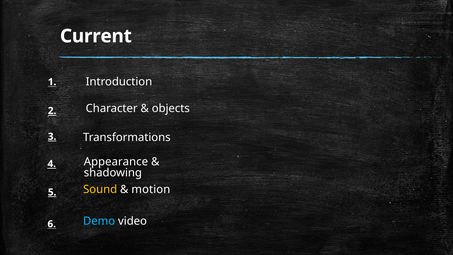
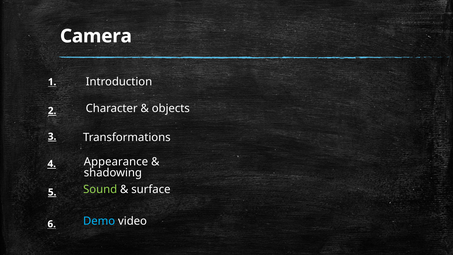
Current: Current -> Camera (96, 36)
Sound colour: yellow -> light green (100, 189)
motion: motion -> surface (151, 189)
